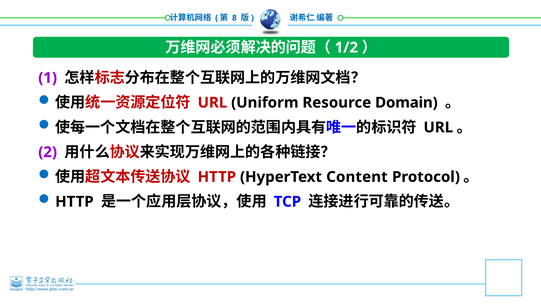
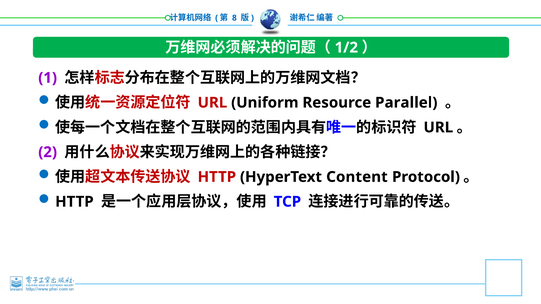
Domain: Domain -> Parallel (406, 103)
